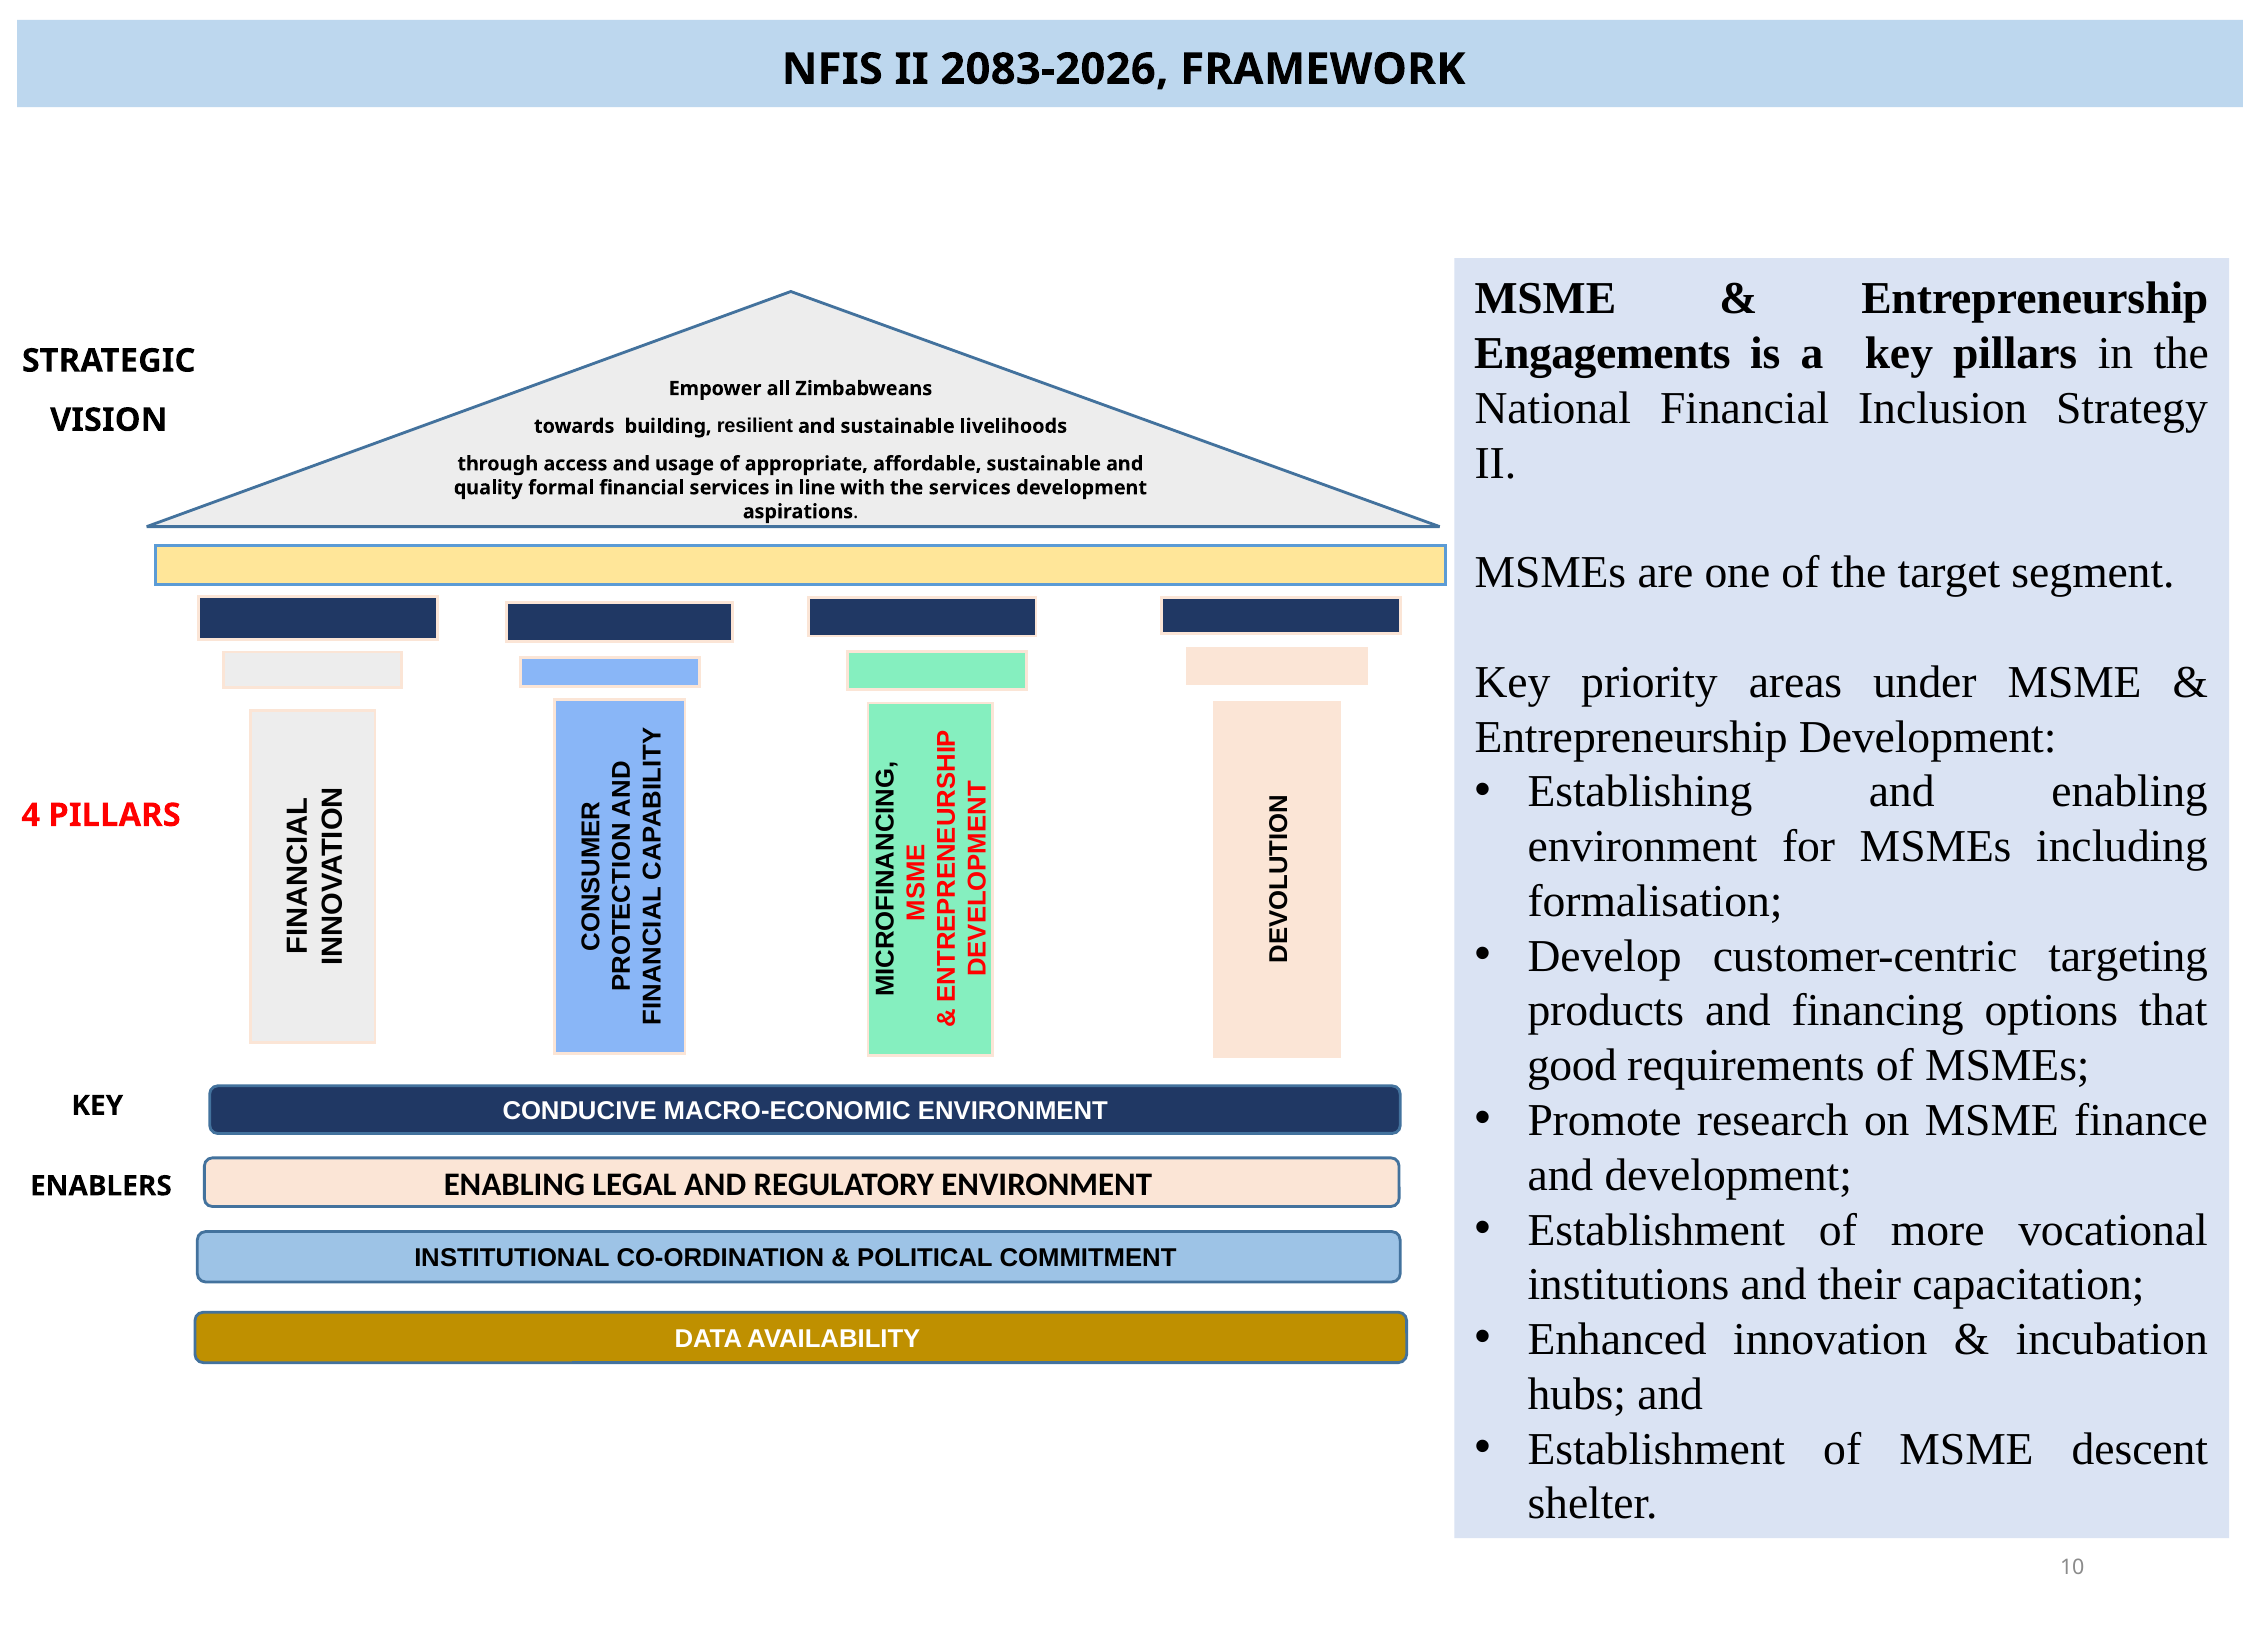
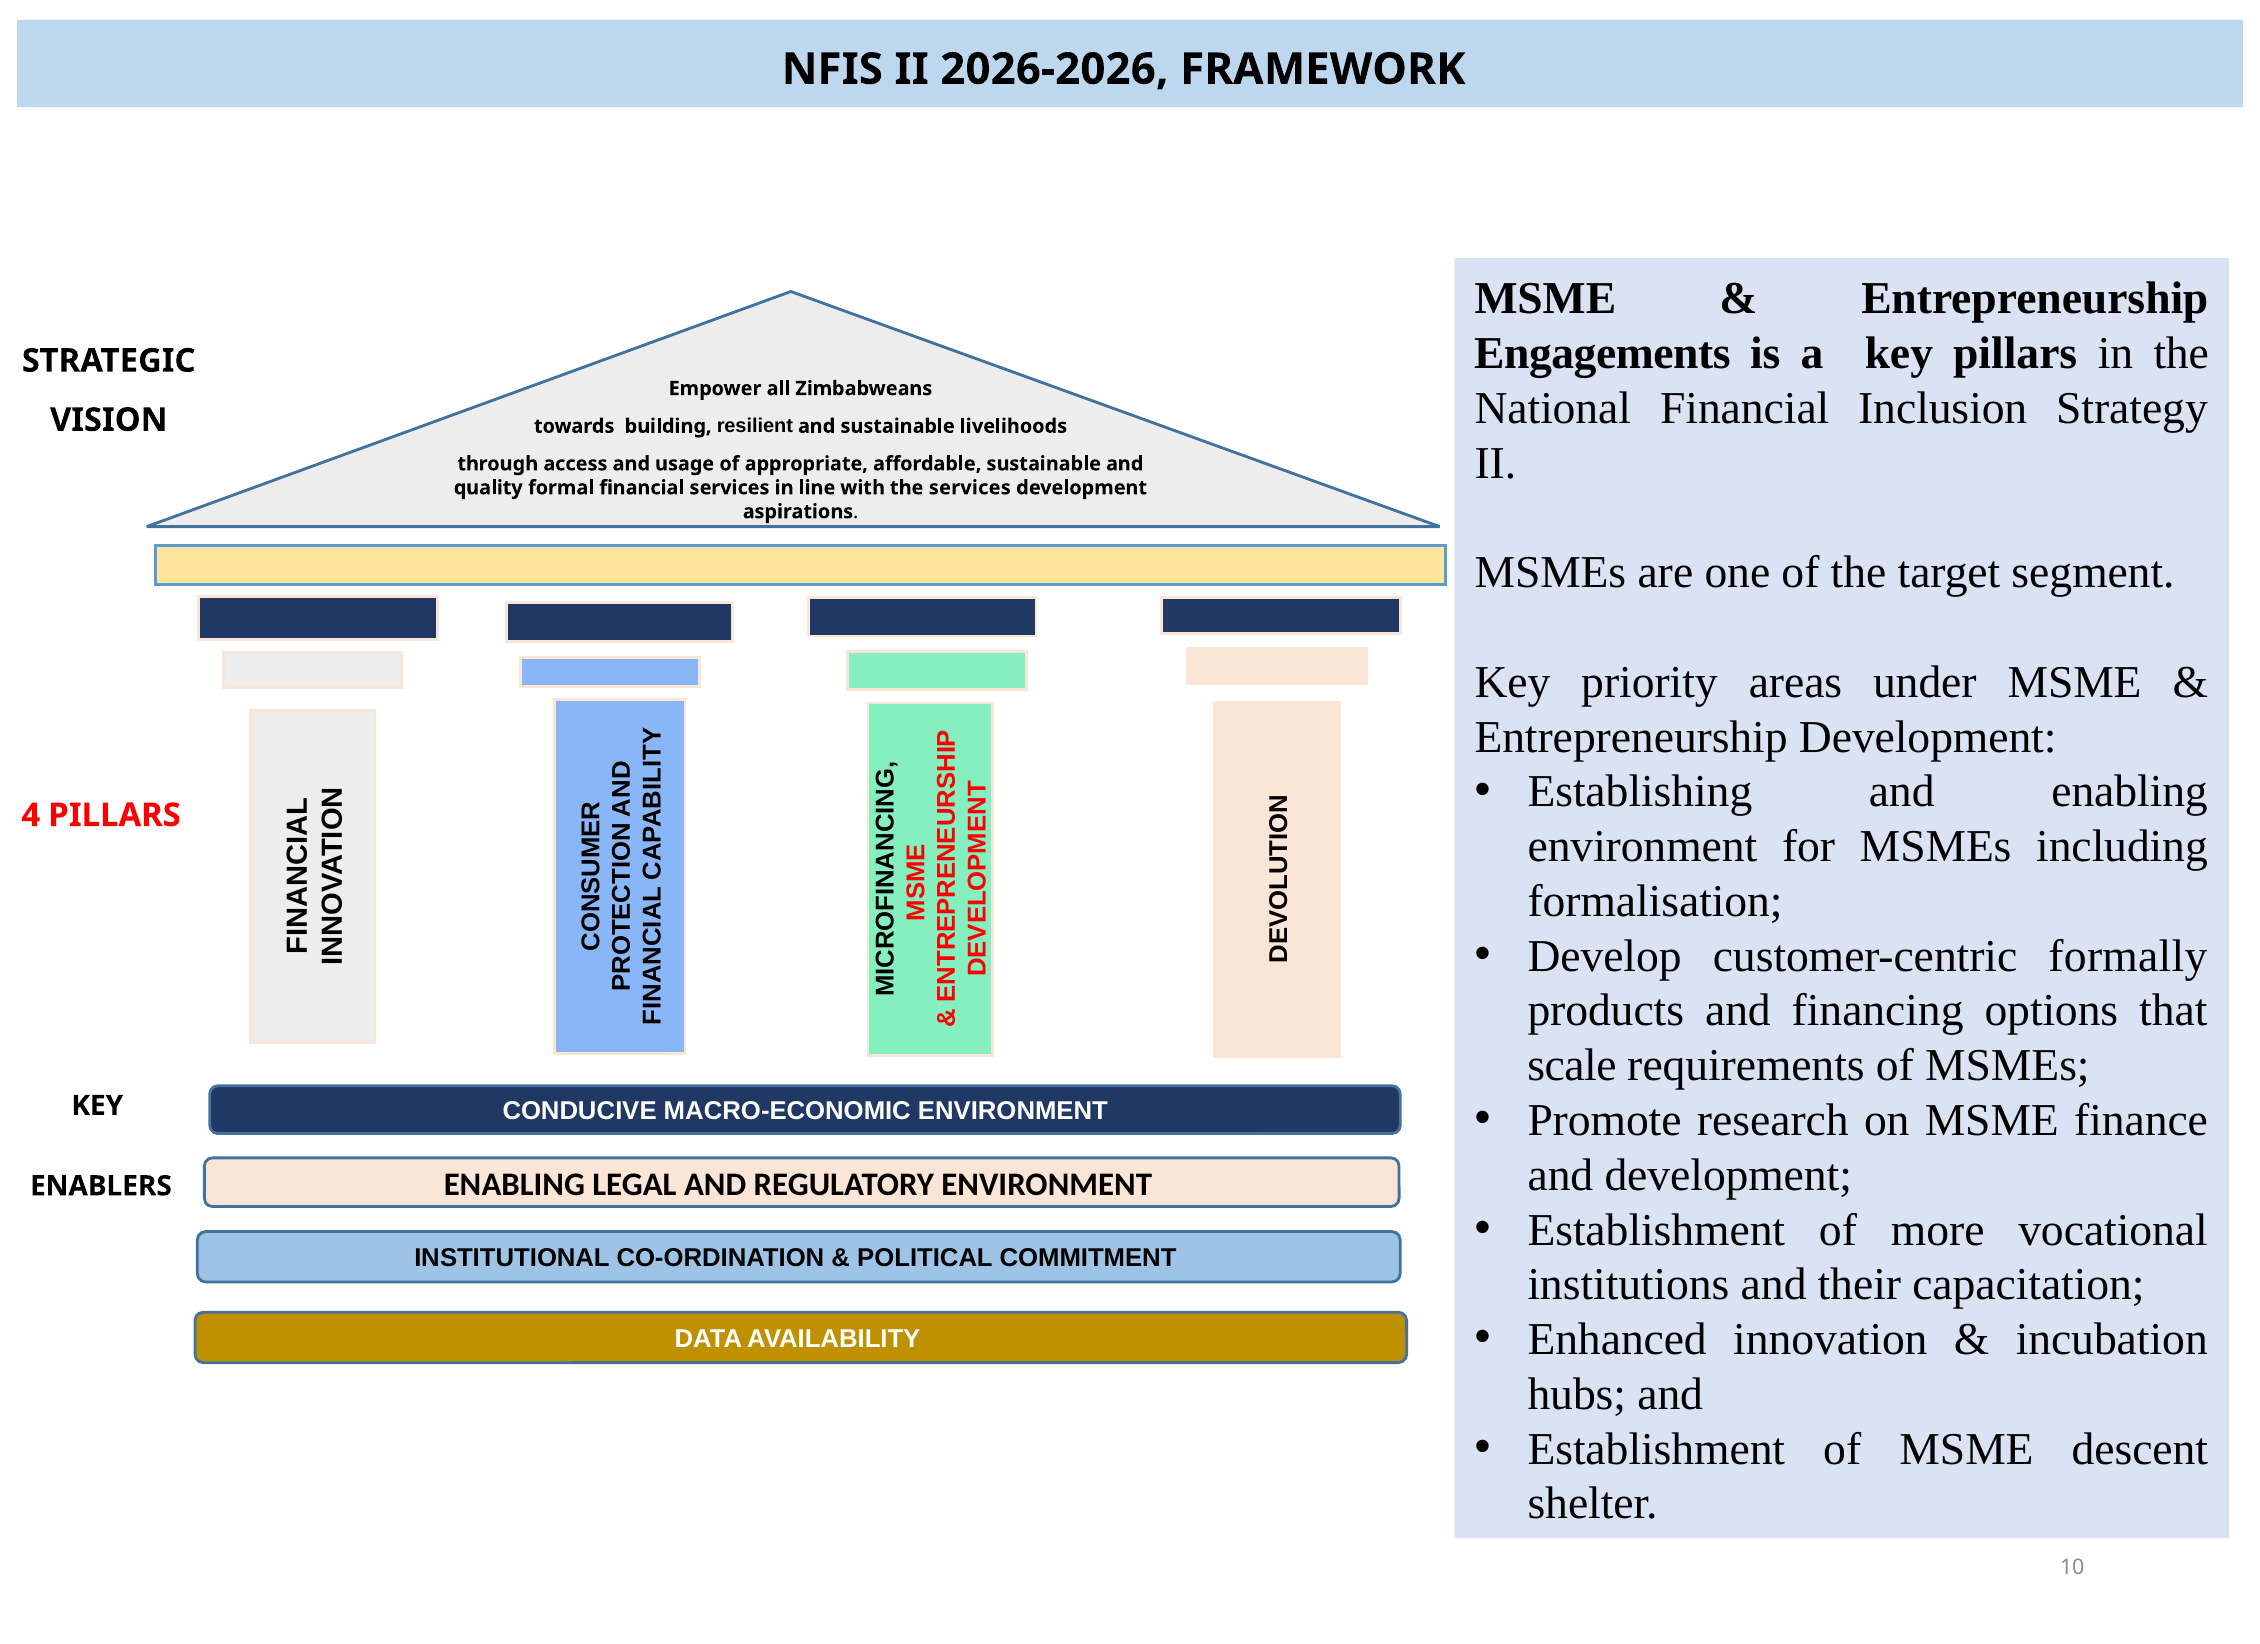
2083-2026: 2083-2026 -> 2026-2026 (1054, 69)
targeting: targeting -> formally (2128, 956)
good: good -> scale (1572, 1065)
